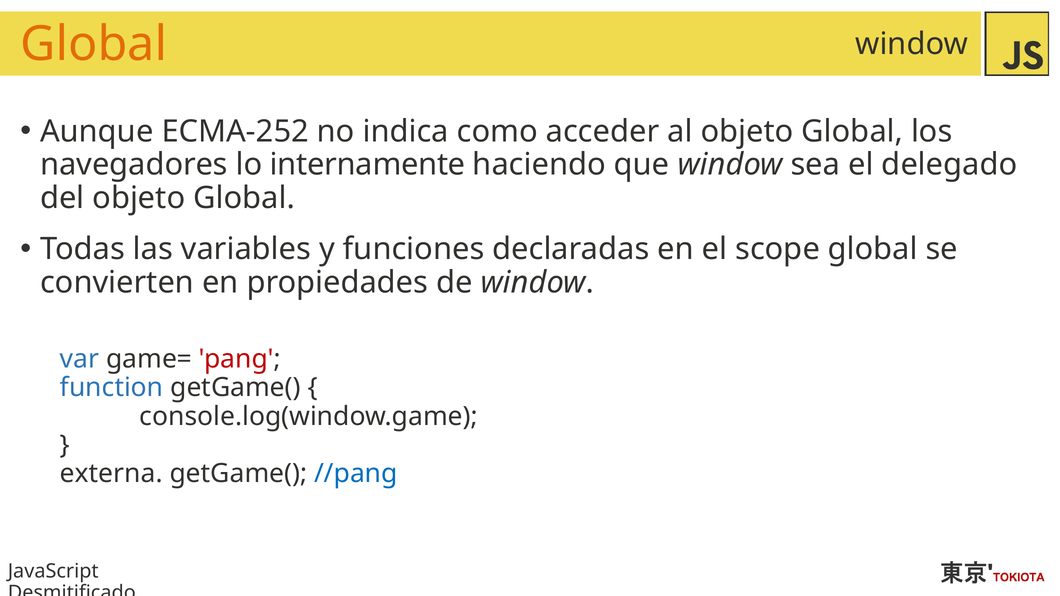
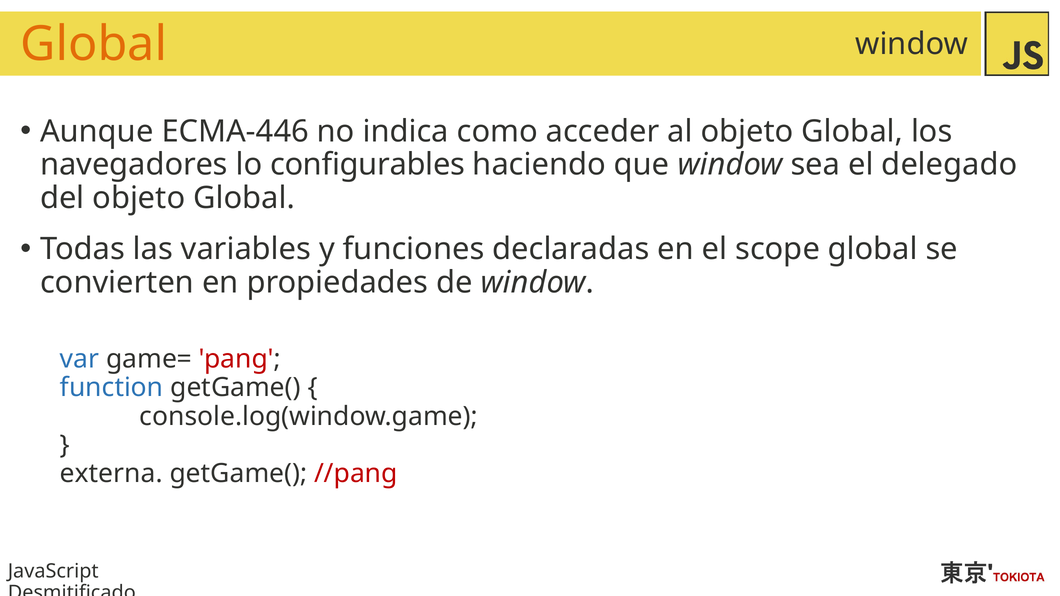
ECMA-252: ECMA-252 -> ECMA-446 (235, 131)
internamente: internamente -> configurables (368, 165)
//pang colour: blue -> red (356, 474)
